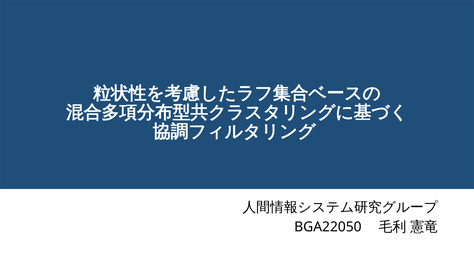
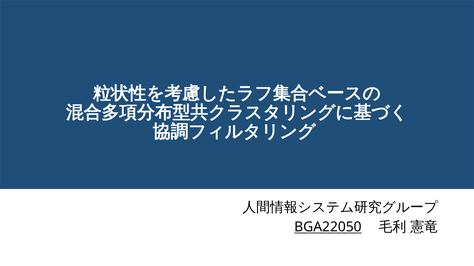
BGA22050 underline: none -> present (328, 228)
